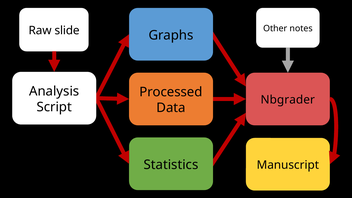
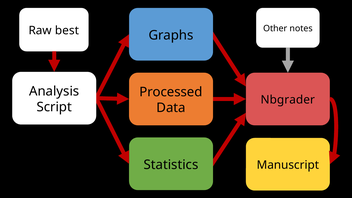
slide: slide -> best (67, 30)
